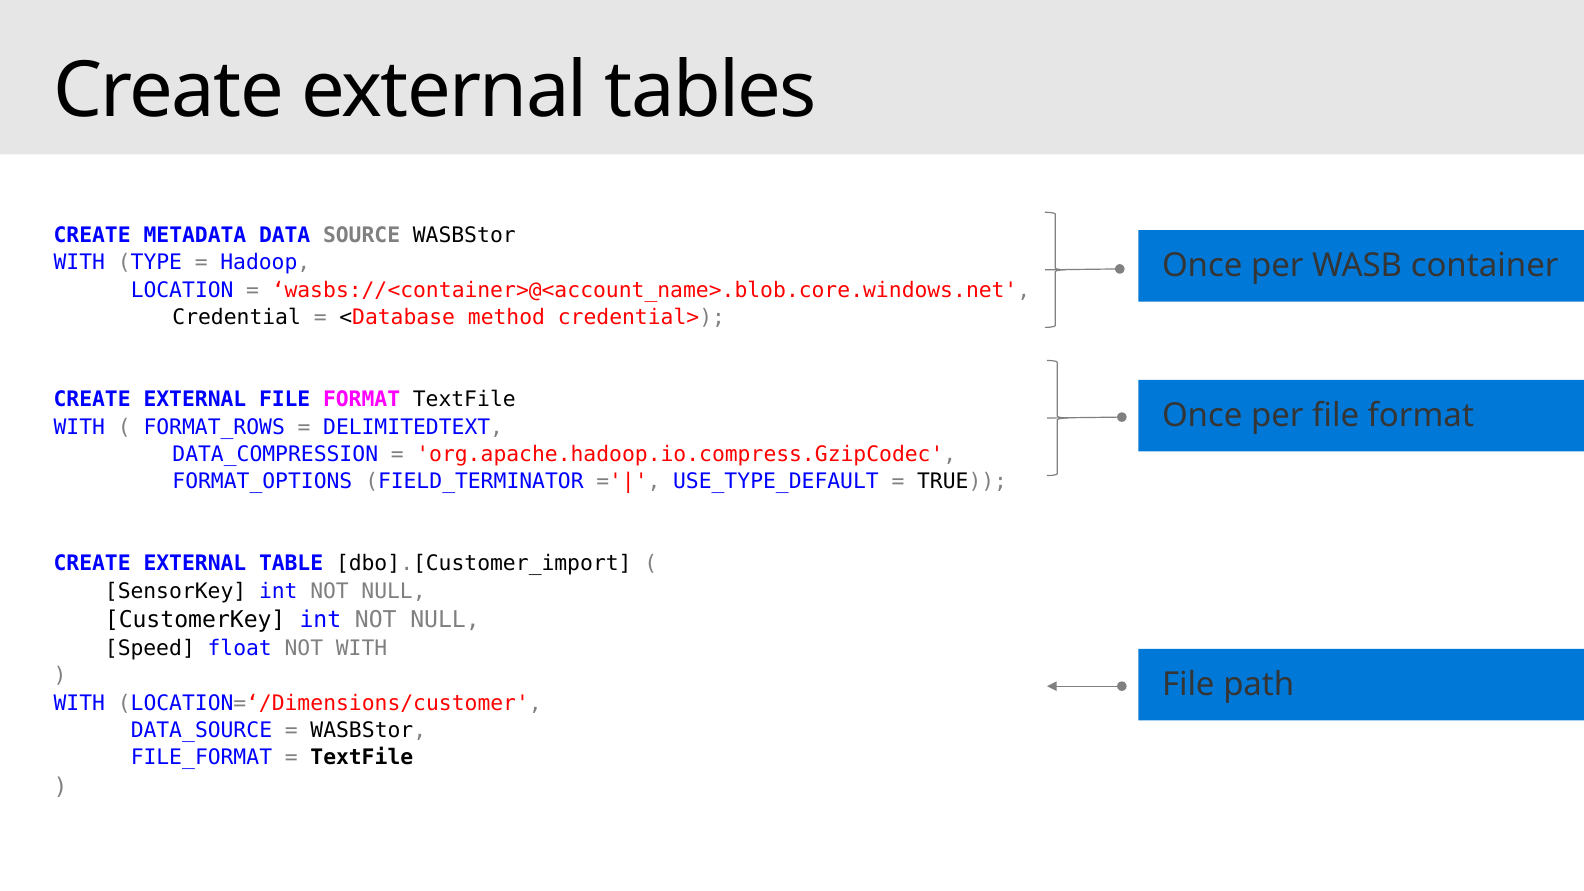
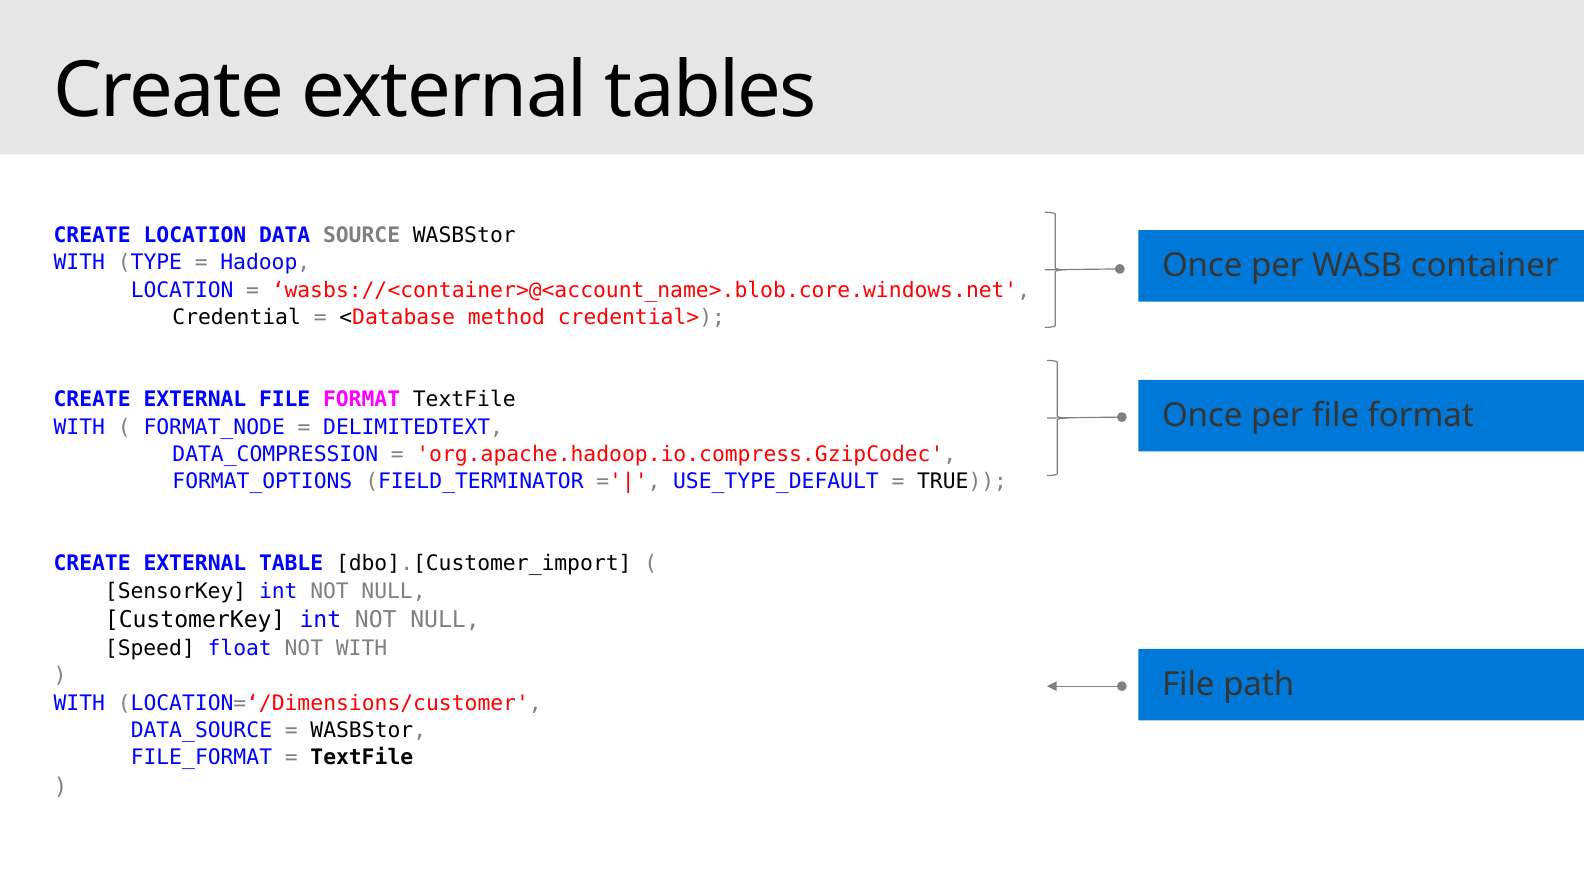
CREATE METADATA: METADATA -> LOCATION (195, 235)
FORMAT_ROWS: FORMAT_ROWS -> FORMAT_NODE (214, 427)
